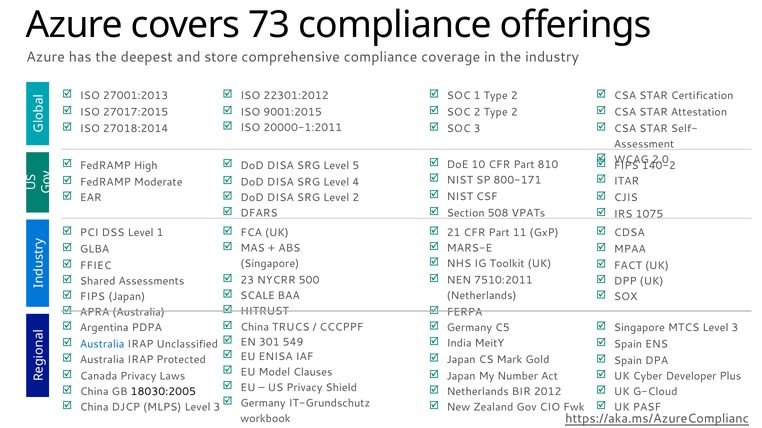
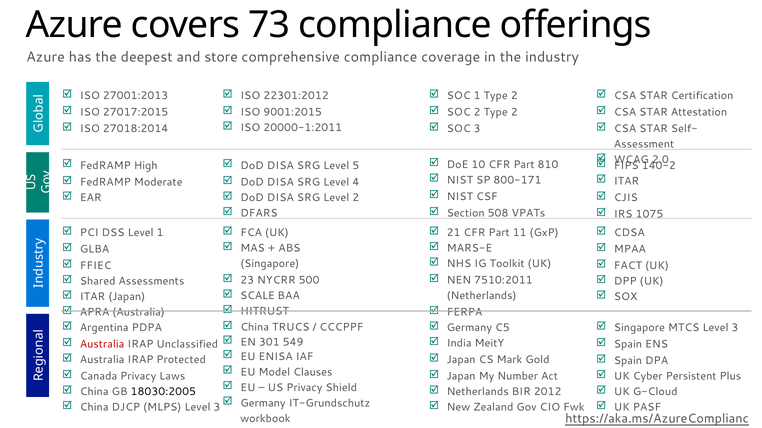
FIPS: FIPS -> ITAR (93, 297)
Australia colour: blue -> red (102, 345)
Developer: Developer -> Persistent (691, 377)
